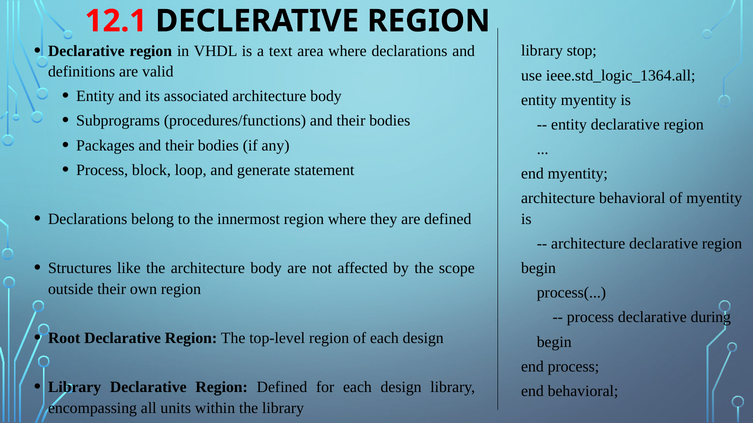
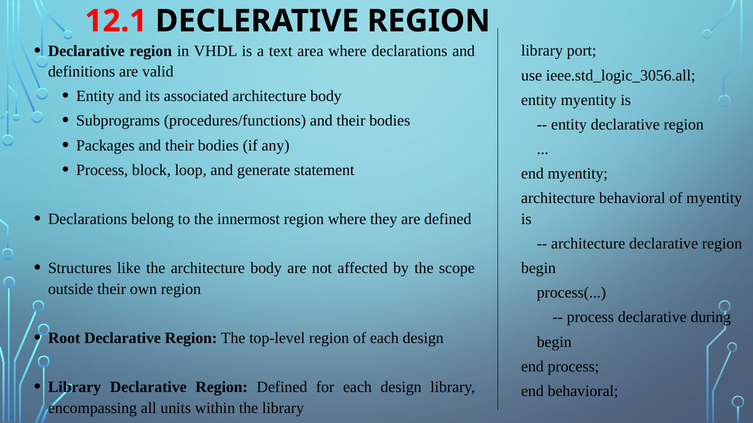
stop: stop -> port (582, 51)
ieee.std_logic_1364.all: ieee.std_logic_1364.all -> ieee.std_logic_3056.all (621, 75)
